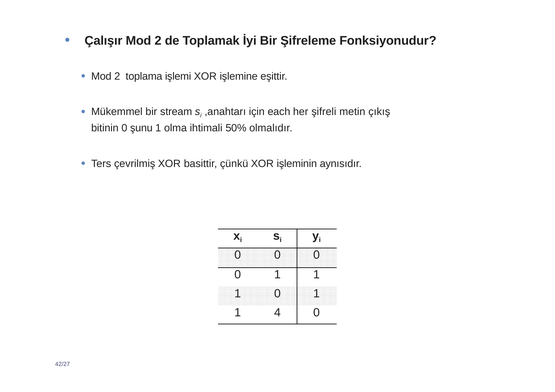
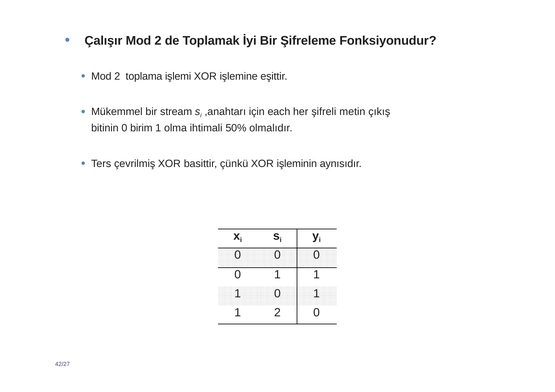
şunu: şunu -> birim (141, 128)
1 4: 4 -> 2 (277, 313)
